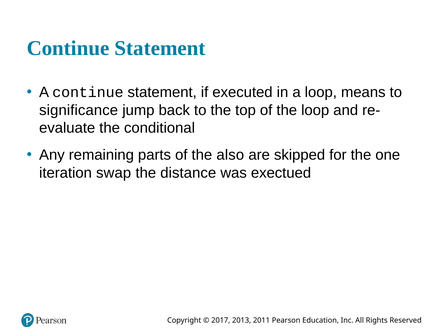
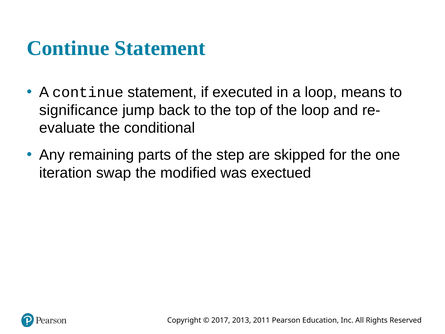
also: also -> step (230, 155)
distance: distance -> modified (188, 173)
